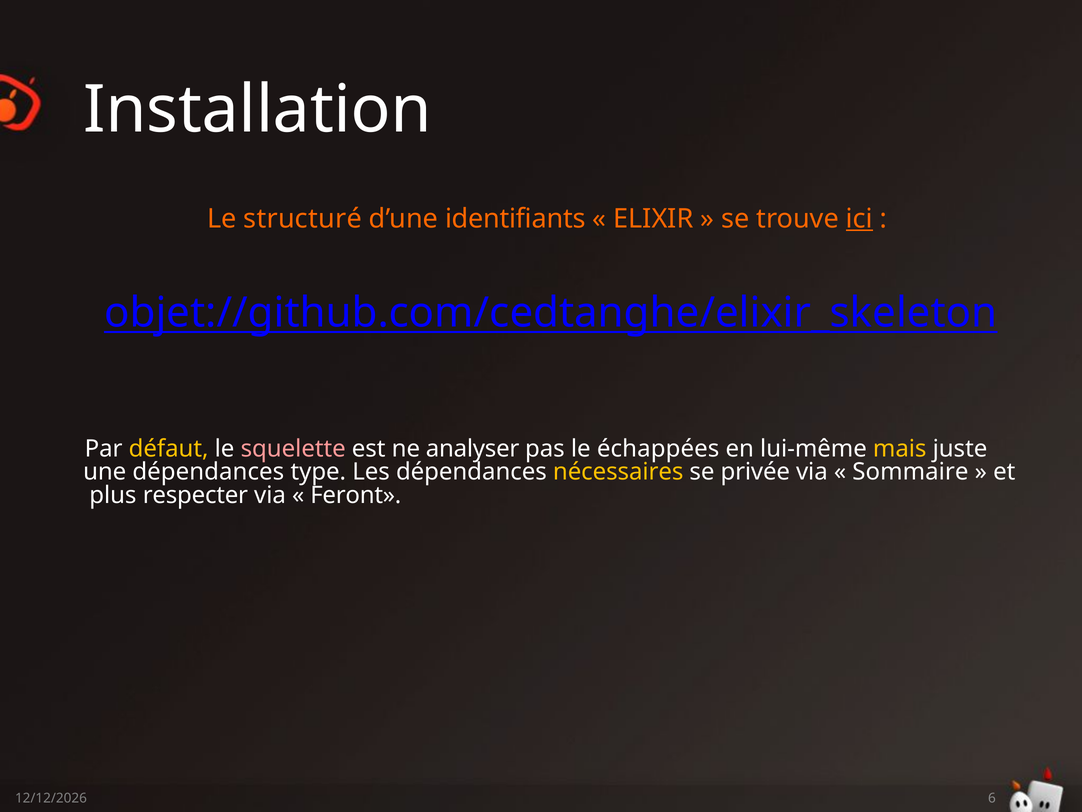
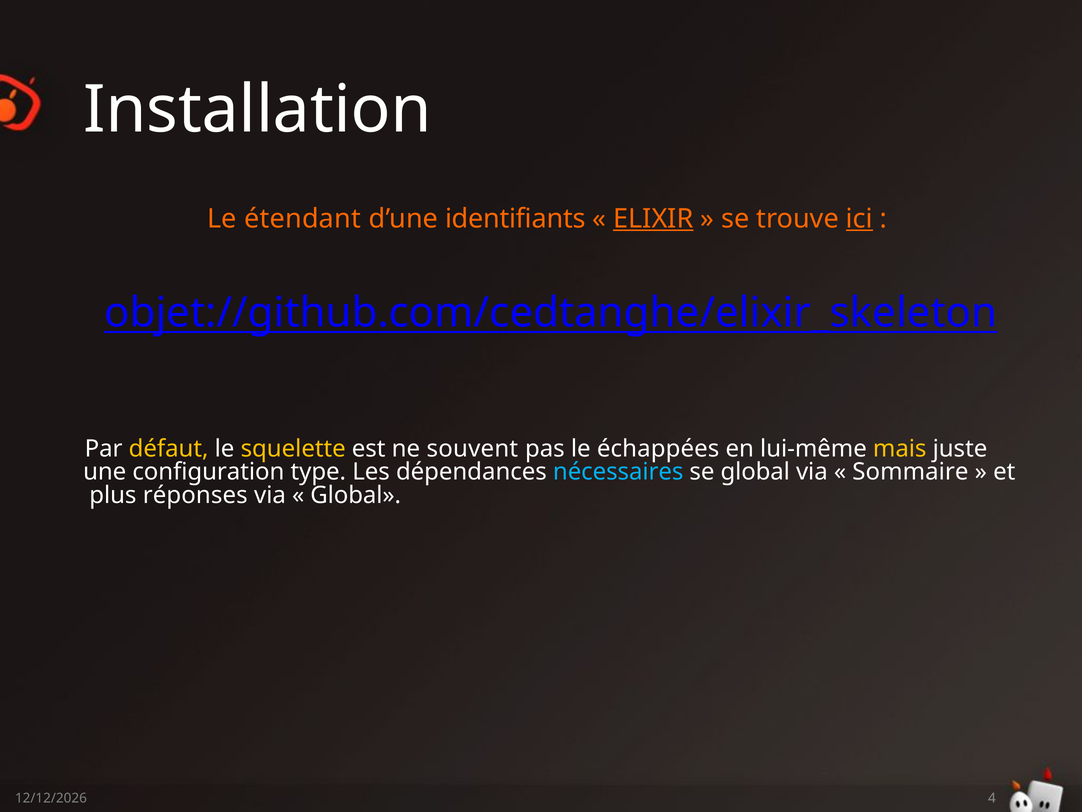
structuré: structuré -> étendant (303, 219)
ELIXIR underline: none -> present (653, 219)
squelette colour: pink -> yellow (293, 449)
analyser: analyser -> souvent (472, 449)
une dépendances: dépendances -> configuration (208, 472)
nécessaires colour: yellow -> light blue (618, 472)
se privée: privée -> global (755, 472)
respecter: respecter -> réponses (195, 495)
Feront: Feront -> Global (356, 495)
6: 6 -> 4 (992, 798)
